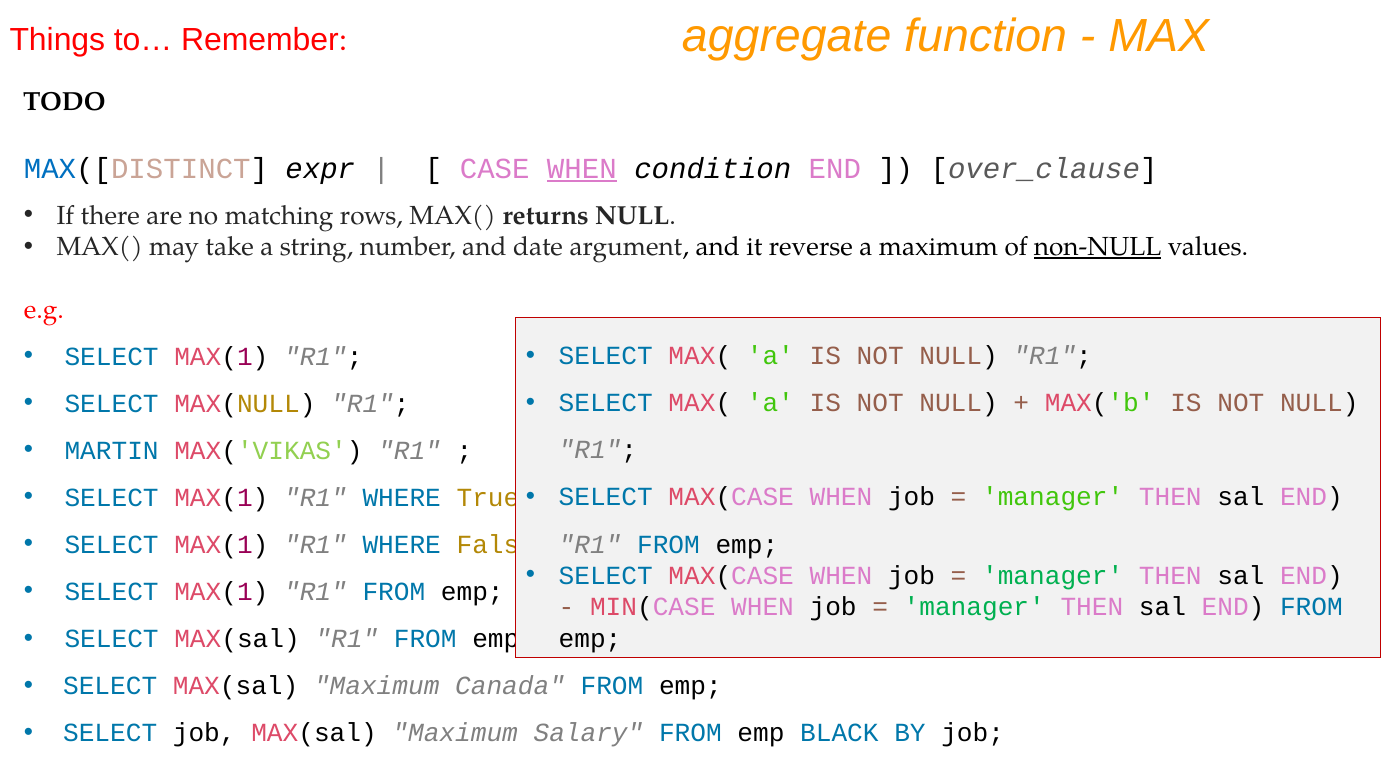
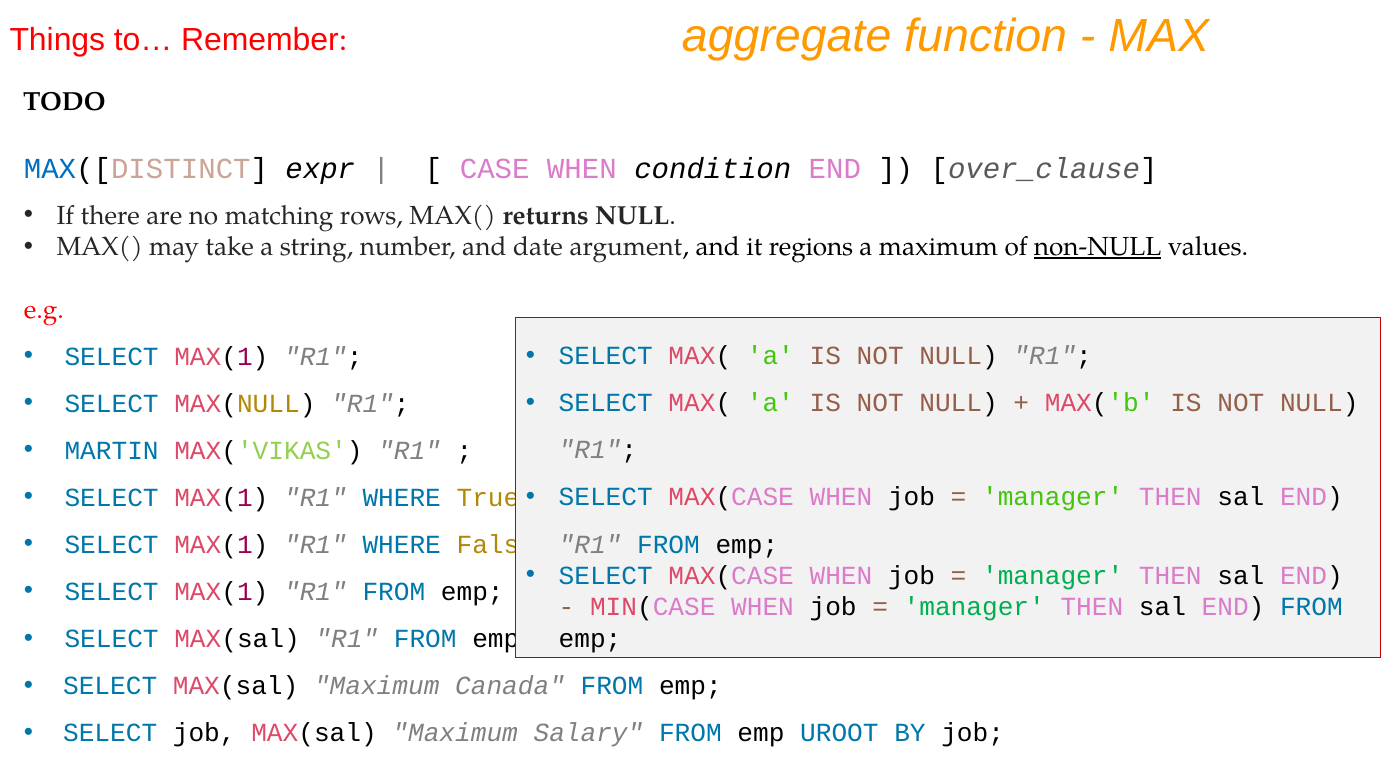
WHEN underline: present -> none (582, 169)
reverse: reverse -> regions (811, 247)
BLACK: BLACK -> UROOT (839, 733)
